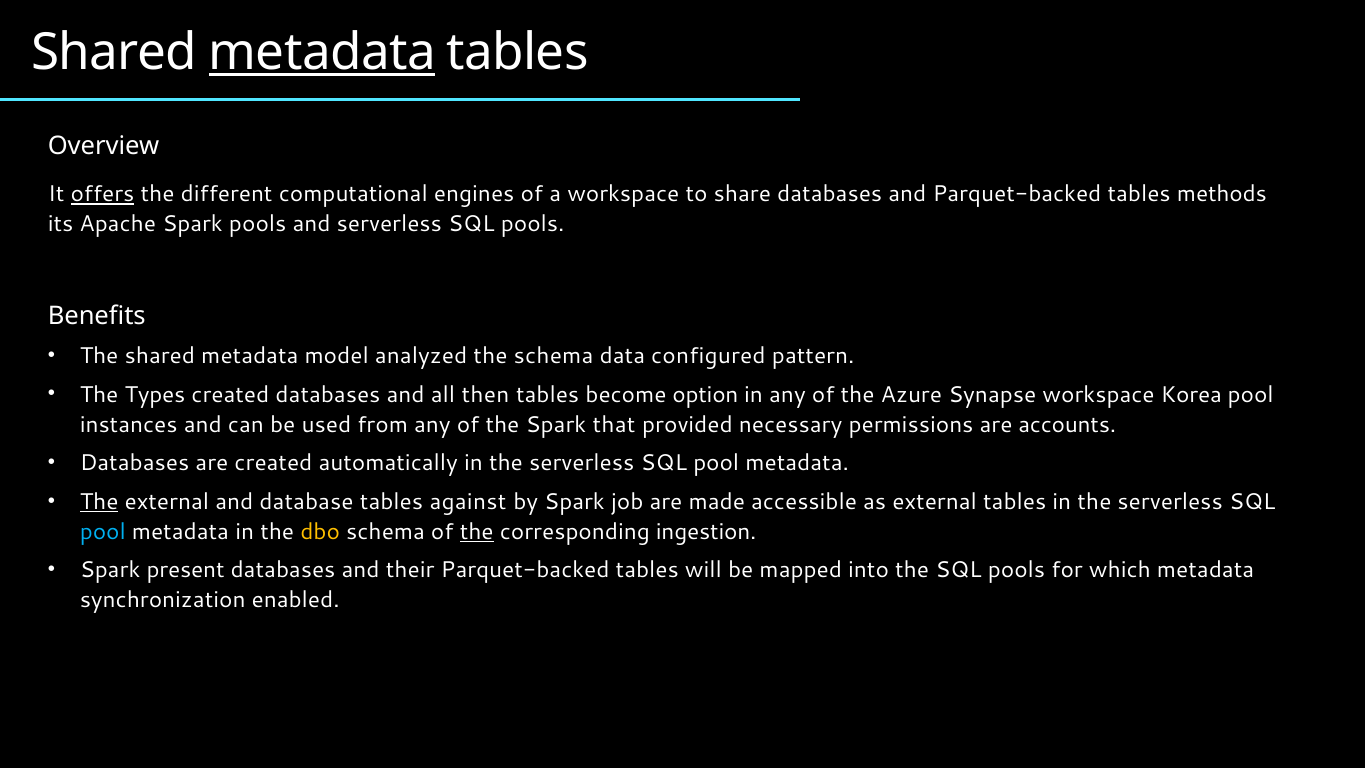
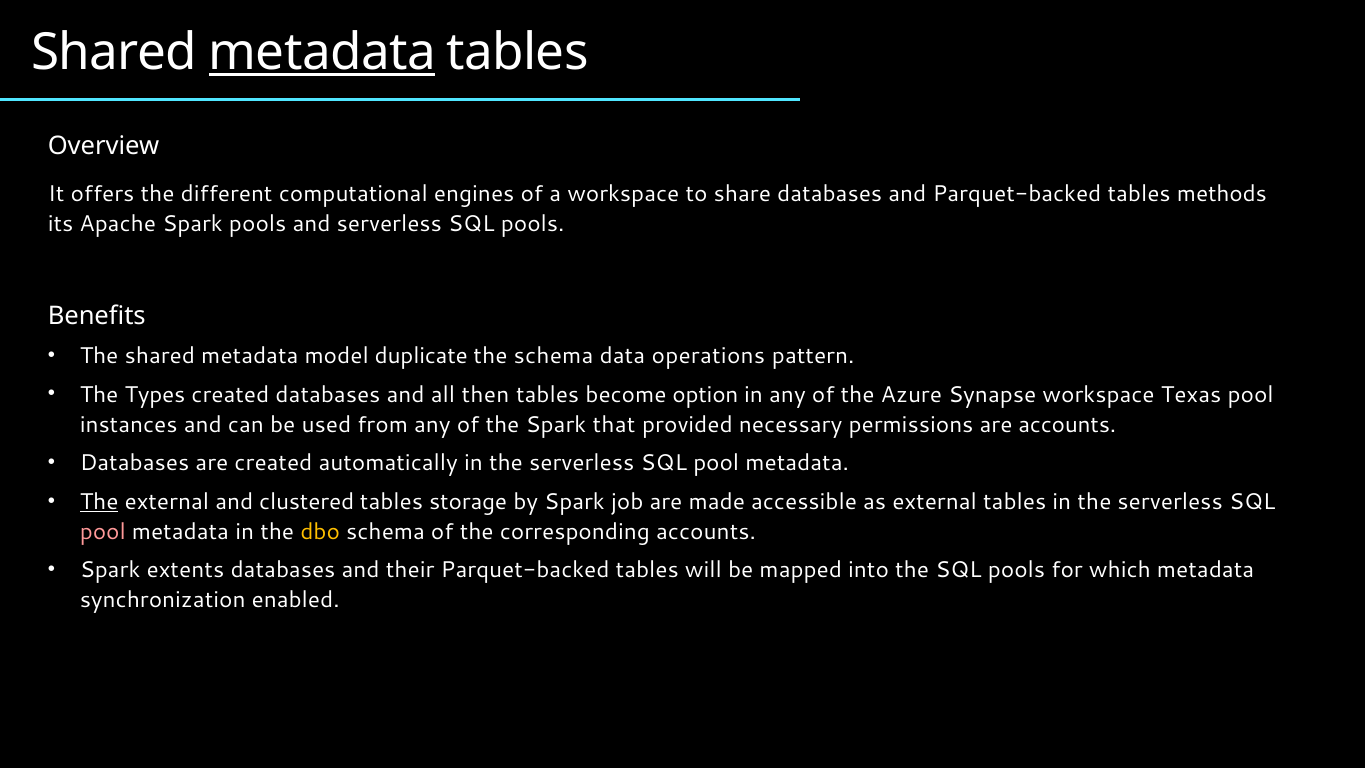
offers underline: present -> none (102, 194)
analyzed: analyzed -> duplicate (421, 356)
configured: configured -> operations (708, 356)
Korea: Korea -> Texas (1191, 394)
database: database -> clustered (307, 501)
against: against -> storage (468, 501)
pool colour: light blue -> pink (103, 531)
the underline: present -> none (477, 531)
corresponding ingestion: ingestion -> accounts (706, 531)
present: present -> extents (185, 570)
